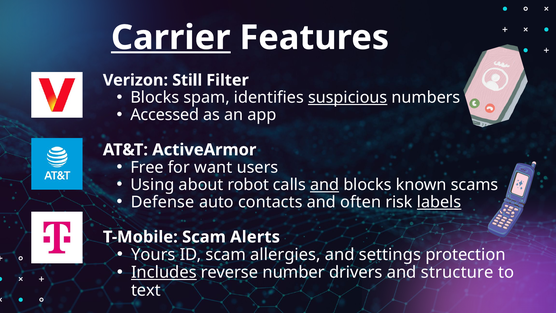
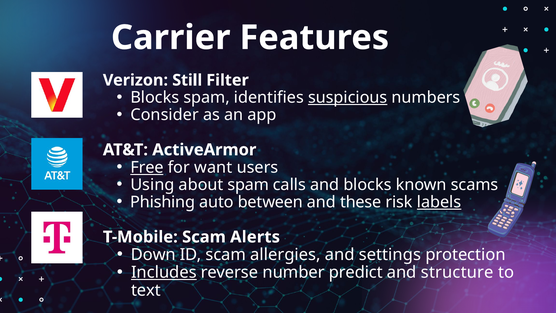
Carrier underline: present -> none (171, 38)
Accessed: Accessed -> Consider (165, 115)
Free underline: none -> present (147, 167)
about robot: robot -> spam (248, 185)
and underline: present -> none (325, 185)
Defense: Defense -> Phishing (163, 202)
contacts: contacts -> between (270, 202)
often: often -> these (361, 202)
Yours: Yours -> Down (153, 255)
drivers: drivers -> predict (356, 272)
